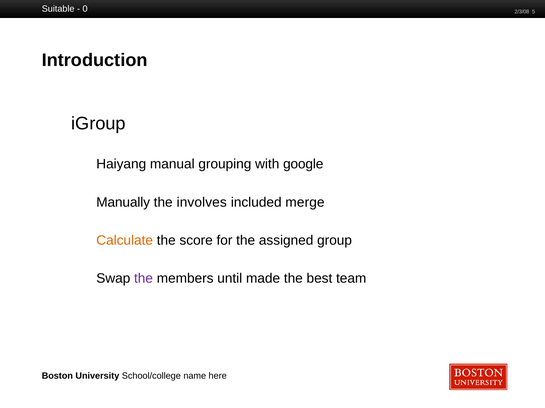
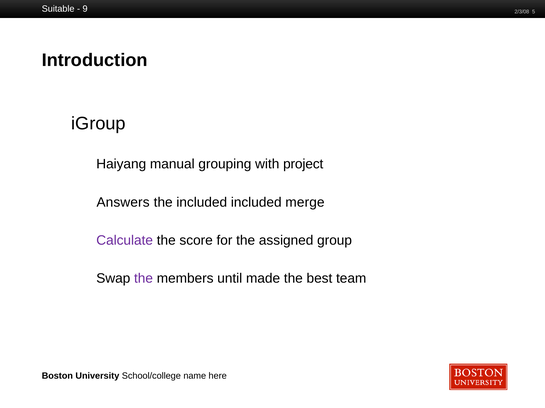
0: 0 -> 9 (85, 9)
google: google -> project (303, 164)
Manually: Manually -> Answers (123, 203)
the involves: involves -> included (202, 203)
Calculate colour: orange -> purple (125, 241)
